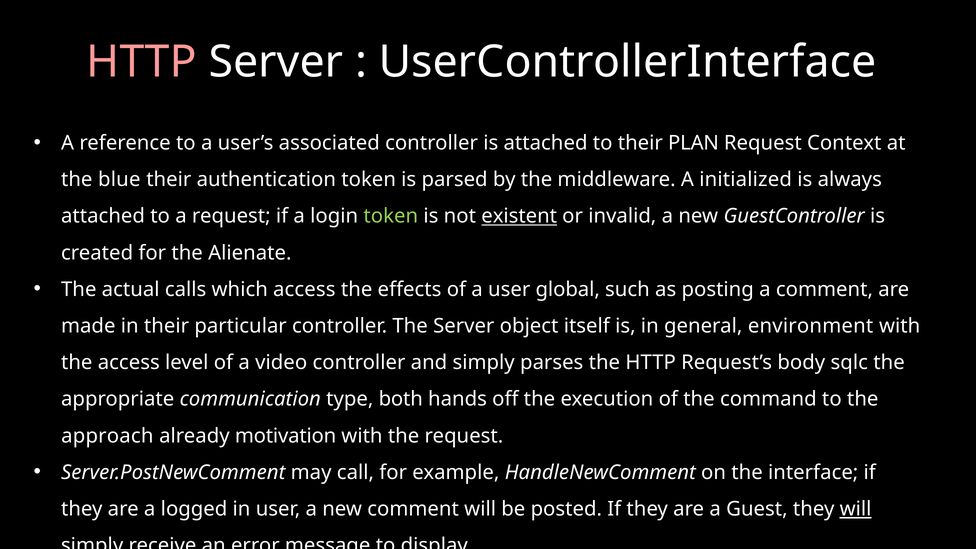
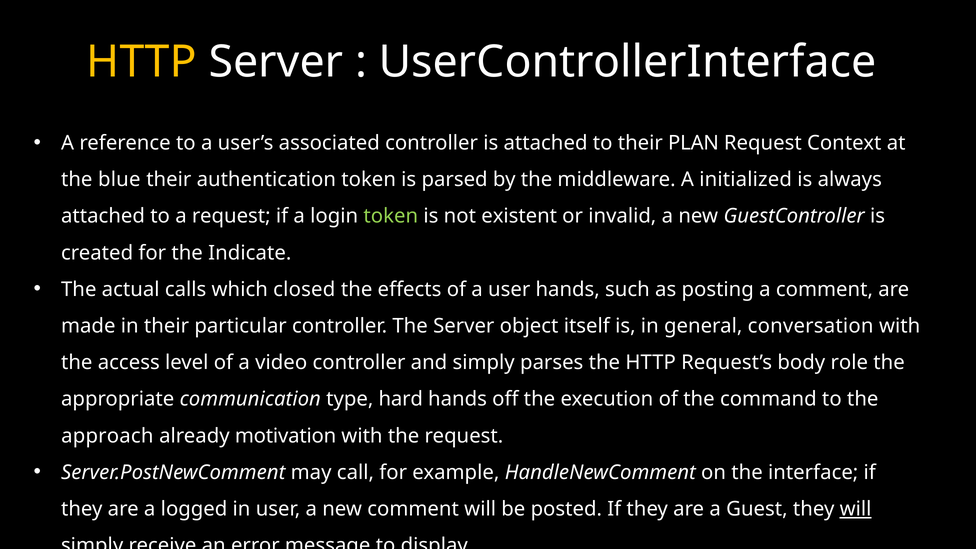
HTTP colour: pink -> yellow (142, 62)
existent underline: present -> none (519, 216)
Alienate: Alienate -> Indicate (250, 253)
which access: access -> closed (304, 289)
user global: global -> hands (568, 289)
environment: environment -> conversation (811, 326)
sqlc: sqlc -> role (849, 363)
both: both -> hard (401, 399)
